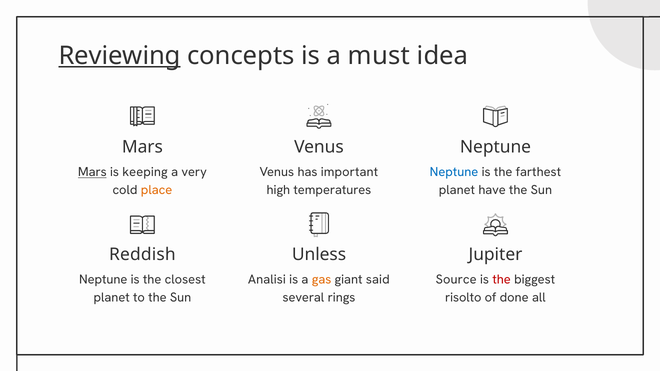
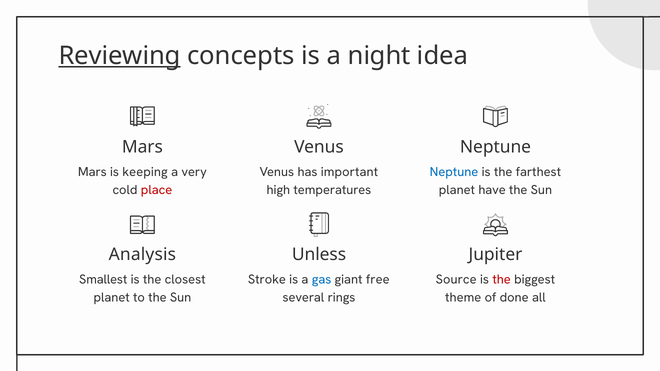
must: must -> night (379, 56)
Mars underline: present -> none (92, 172)
place colour: orange -> red (157, 190)
Reddish: Reddish -> Analysis (142, 255)
Neptune: Neptune -> Smallest (103, 280)
Analisi: Analisi -> Stroke (267, 280)
gas colour: orange -> blue (322, 280)
said: said -> free (378, 280)
risolto: risolto -> theme (463, 298)
